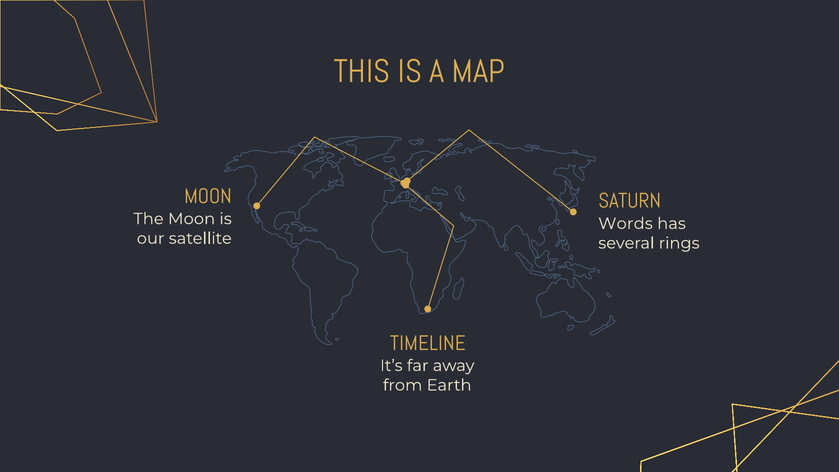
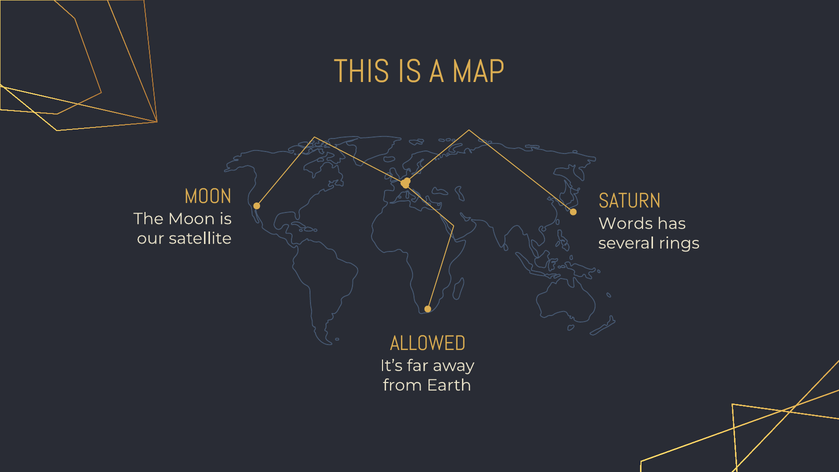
TIMELINE: TIMELINE -> ALLOWED (428, 343)
